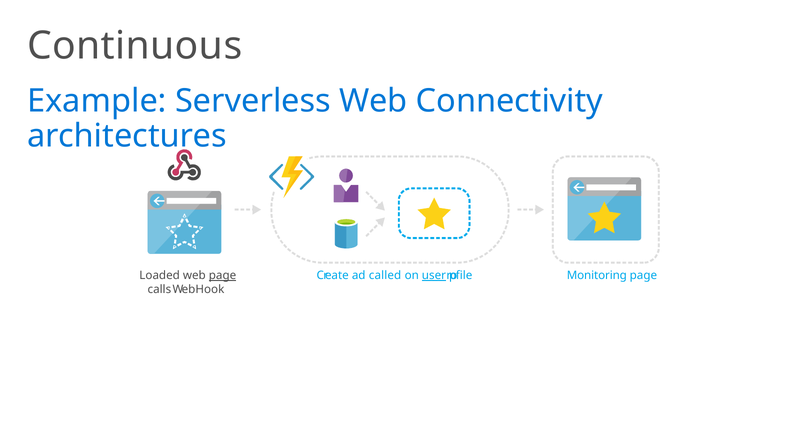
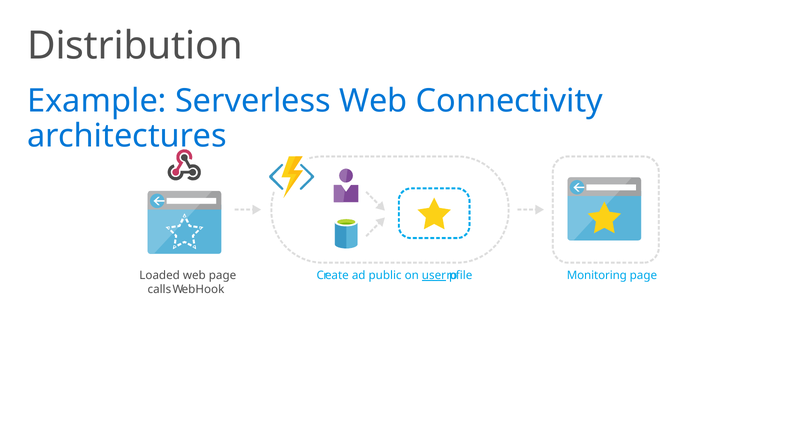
Continuous: Continuous -> Distribution (135, 46)
page underline: present -> none (223, 276)
called: called -> public (385, 276)
